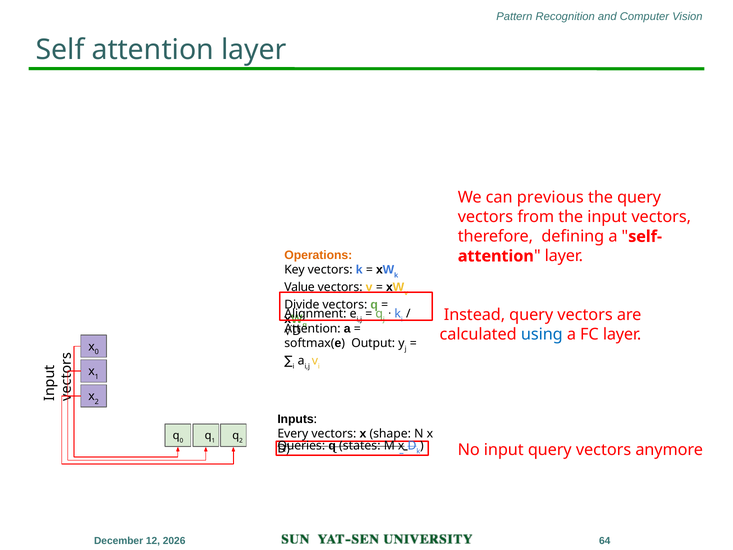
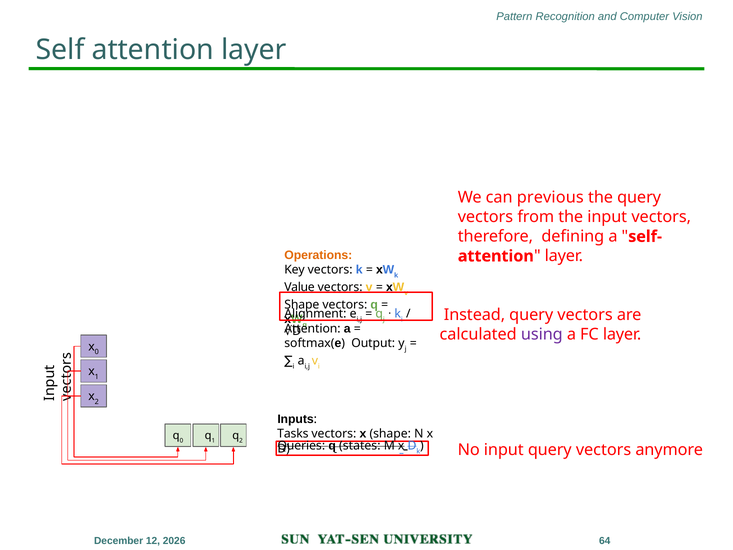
Divide: Divide -> Shape (302, 305)
using colour: blue -> purple (542, 334)
Every: Every -> Tasks (293, 434)
